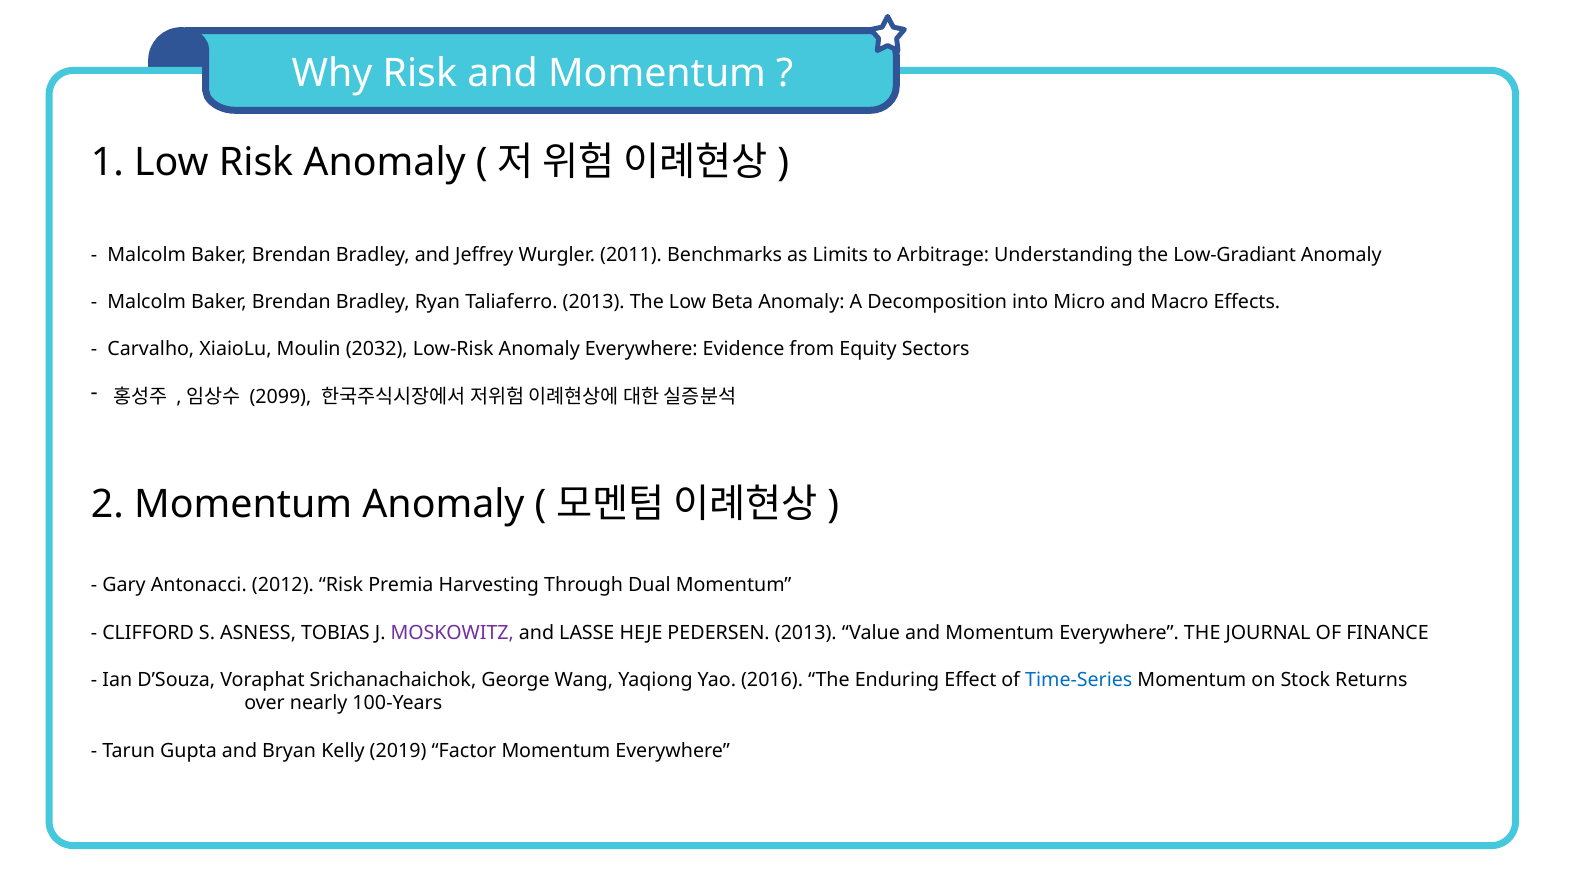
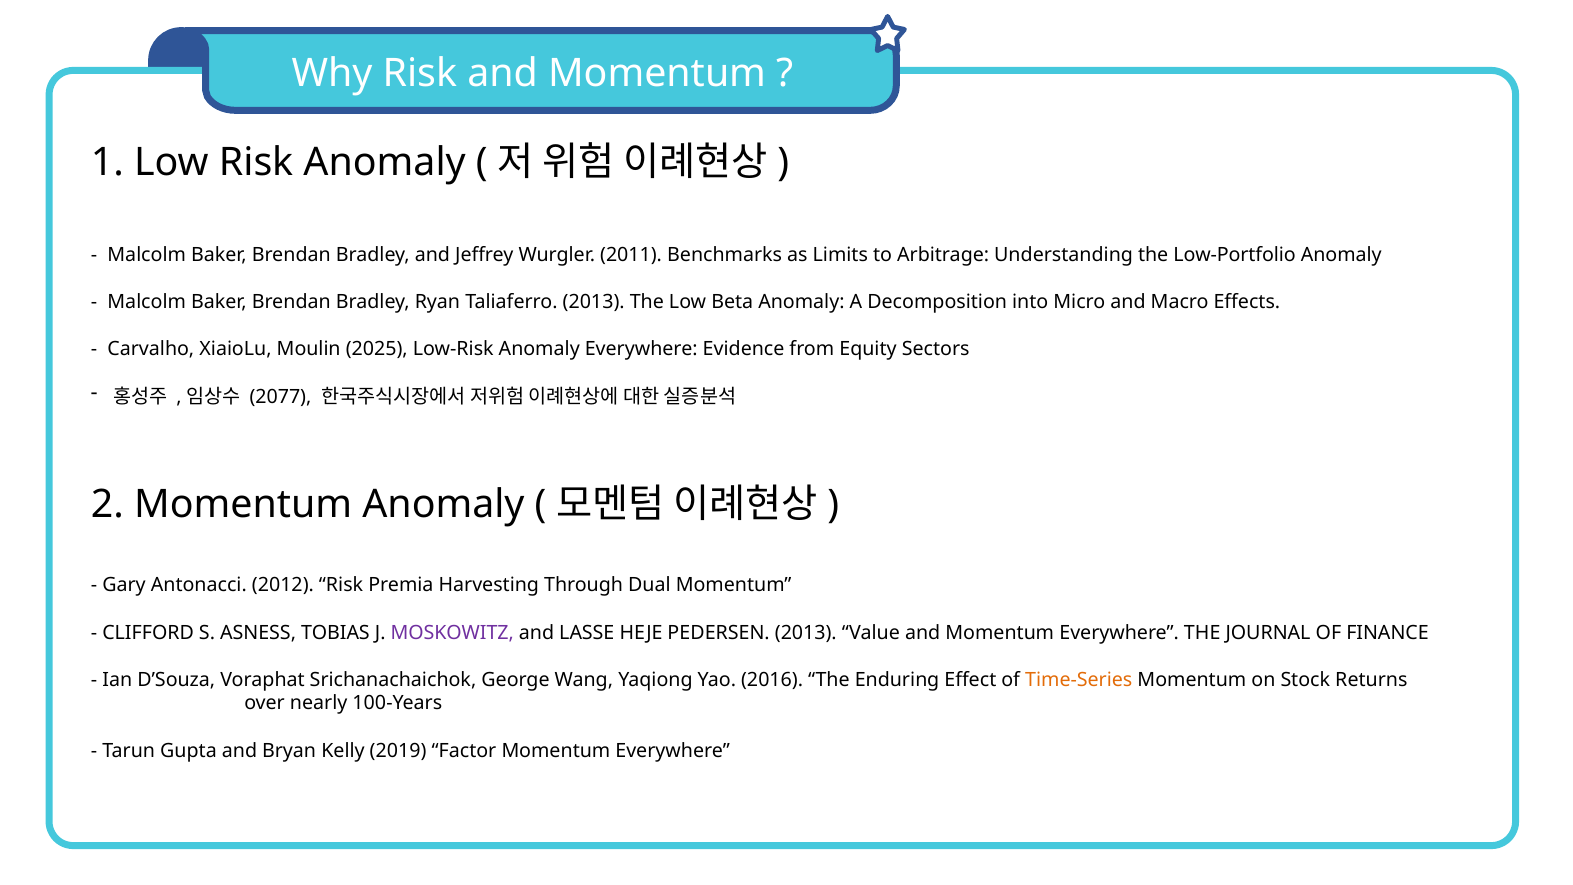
Low-Gradiant: Low-Gradiant -> Low-Portfolio (1235, 255)
2032: 2032 -> 2025 (377, 349)
2099: 2099 -> 2077 (280, 397)
Time-Series colour: blue -> orange (1079, 680)
